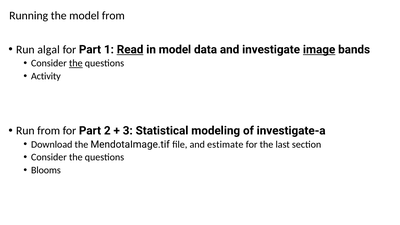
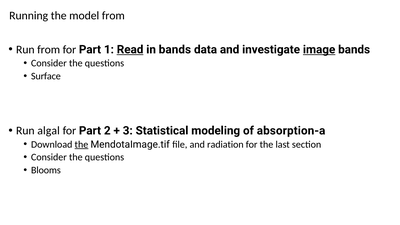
Run algal: algal -> from (49, 49)
in model: model -> bands (175, 49)
the underline: present -> none (76, 63)
Activity: Activity -> Surface (46, 76)
Run from: from -> algal (49, 131)
investigate-a: investigate-a -> absorption-a (291, 131)
the underline: none -> present (81, 144)
estimate: estimate -> radiation (225, 144)
